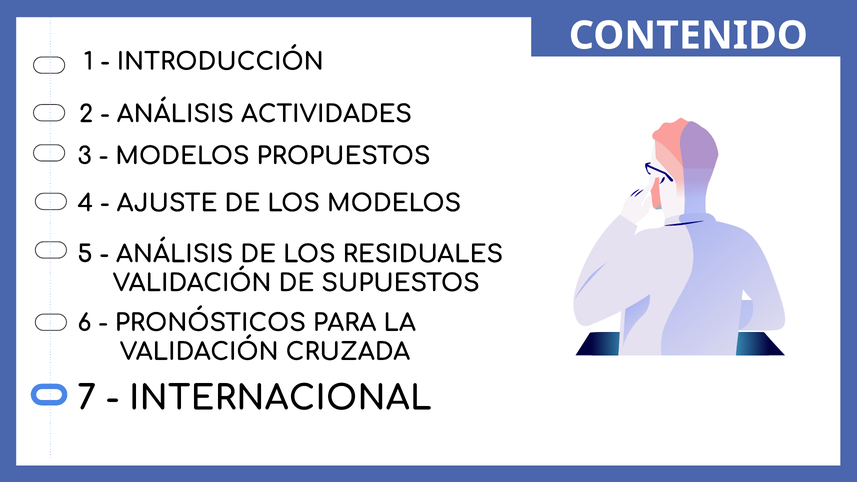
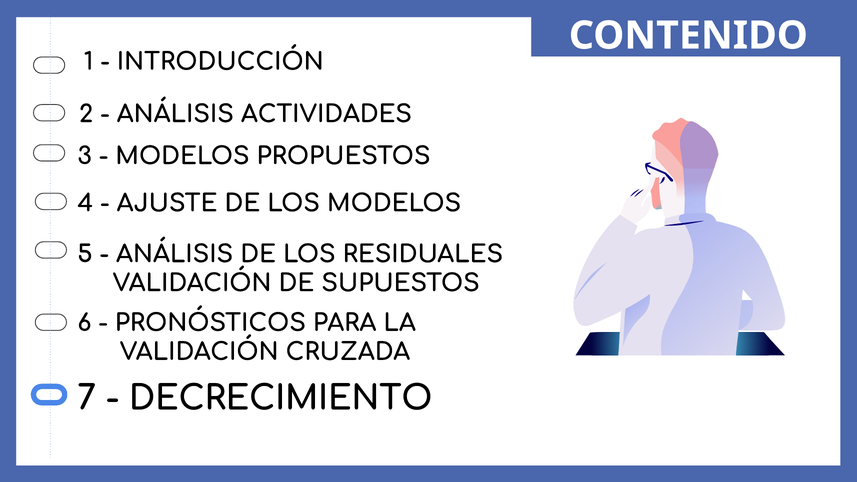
INTERNACIONAL: INTERNACIONAL -> DECRECIMIENTO (281, 398)
